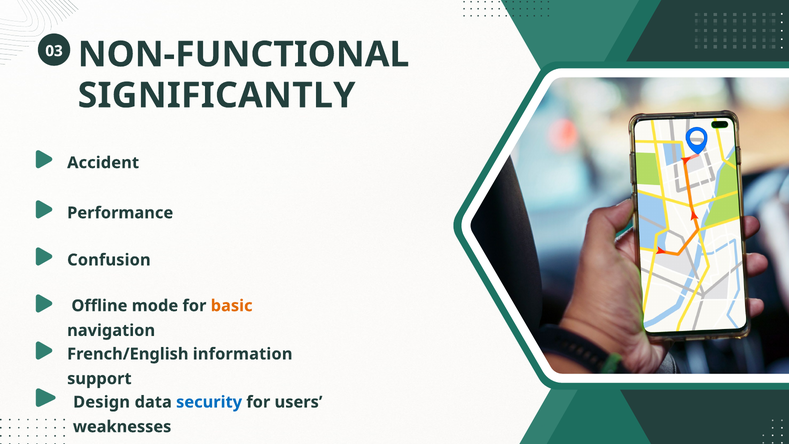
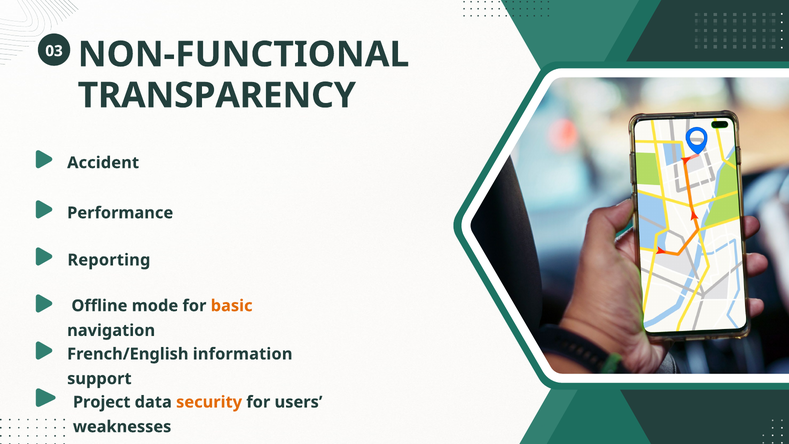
SIGNIFICANTLY: SIGNIFICANTLY -> TRANSPARENCY (217, 95)
Confusion: Confusion -> Reporting (109, 260)
Design: Design -> Project (102, 402)
security colour: blue -> orange (209, 402)
